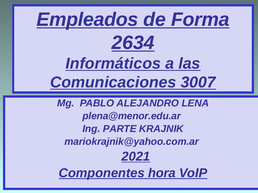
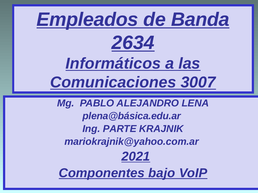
Forma: Forma -> Banda (200, 20)
plena@menor.edu.ar: plena@menor.edu.ar -> plena@básica.edu.ar (132, 116)
hora: hora -> bajo (162, 173)
